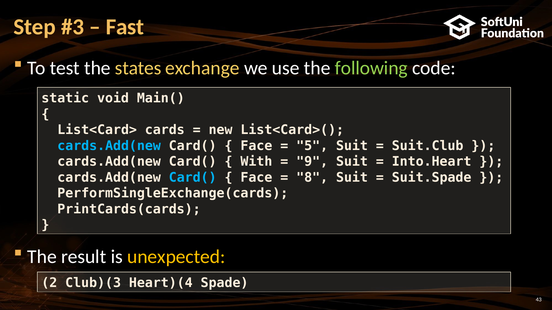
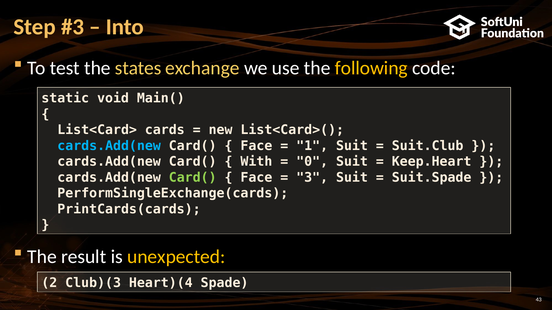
Fast: Fast -> Into (125, 27)
following colour: light green -> yellow (371, 68)
5: 5 -> 1 (312, 146)
9: 9 -> 0 (312, 162)
Into.Heart: Into.Heart -> Keep.Heart (432, 162)
Card( colour: light blue -> light green (193, 178)
8: 8 -> 3 (312, 178)
